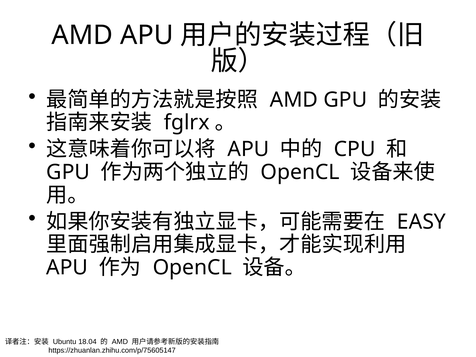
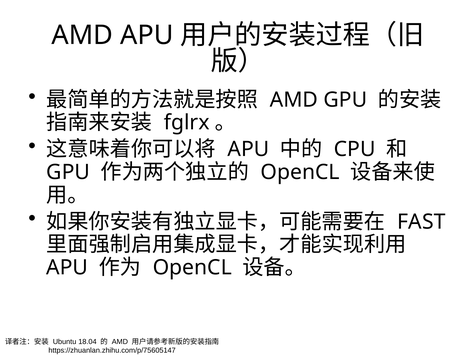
EASY: EASY -> FAST (421, 222)
